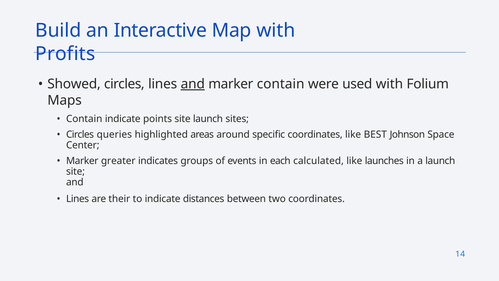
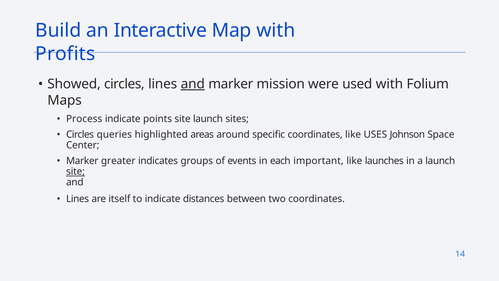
marker contain: contain -> mission (281, 84)
Contain: Contain -> Process (84, 119)
BEST: BEST -> USES (375, 135)
calculated: calculated -> important (318, 161)
site underline: none -> present (75, 171)
their: their -> itself (119, 199)
